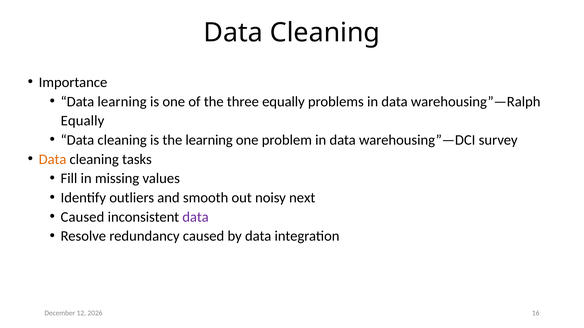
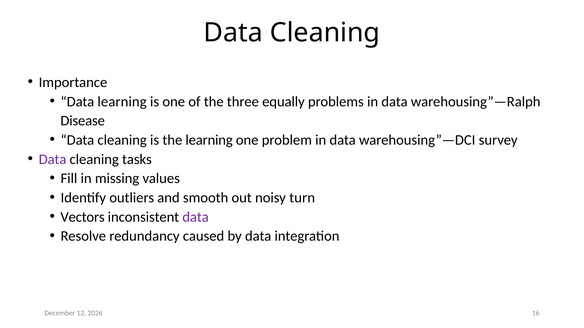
Equally: Equally -> Disease (83, 121)
Data colour: orange -> purple (53, 159)
next: next -> turn (302, 198)
Caused: Caused -> Vectors (83, 217)
